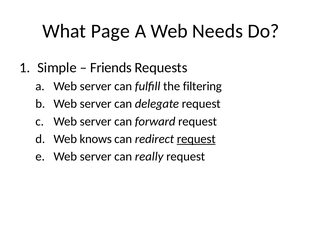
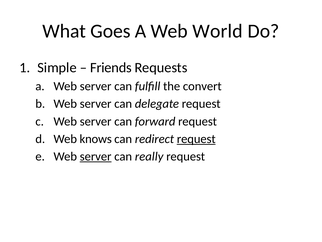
Page: Page -> Goes (110, 31)
Needs: Needs -> World (218, 31)
filtering: filtering -> convert (202, 86)
server underline: none -> present (96, 156)
